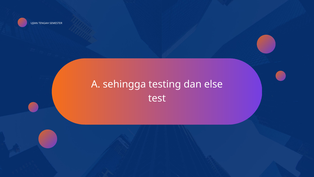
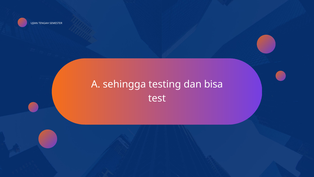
else: else -> bisa (213, 84)
